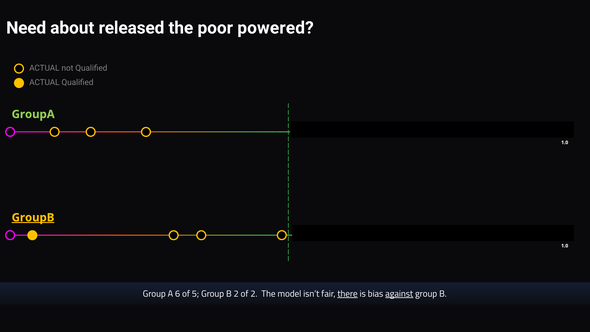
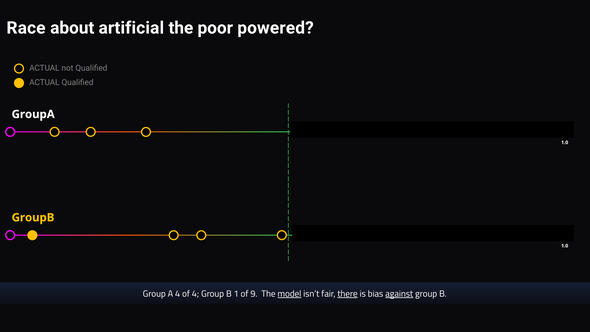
Need: Need -> Race (26, 28)
released: released -> artificial (131, 28)
GroupA colour: light green -> white (33, 114)
GroupB underline: present -> none (33, 217)
A 6: 6 -> 4 (178, 294)
of 5: 5 -> 4 (195, 294)
B 2: 2 -> 1 (236, 294)
of 2: 2 -> 9 (254, 294)
model underline: none -> present (289, 294)
